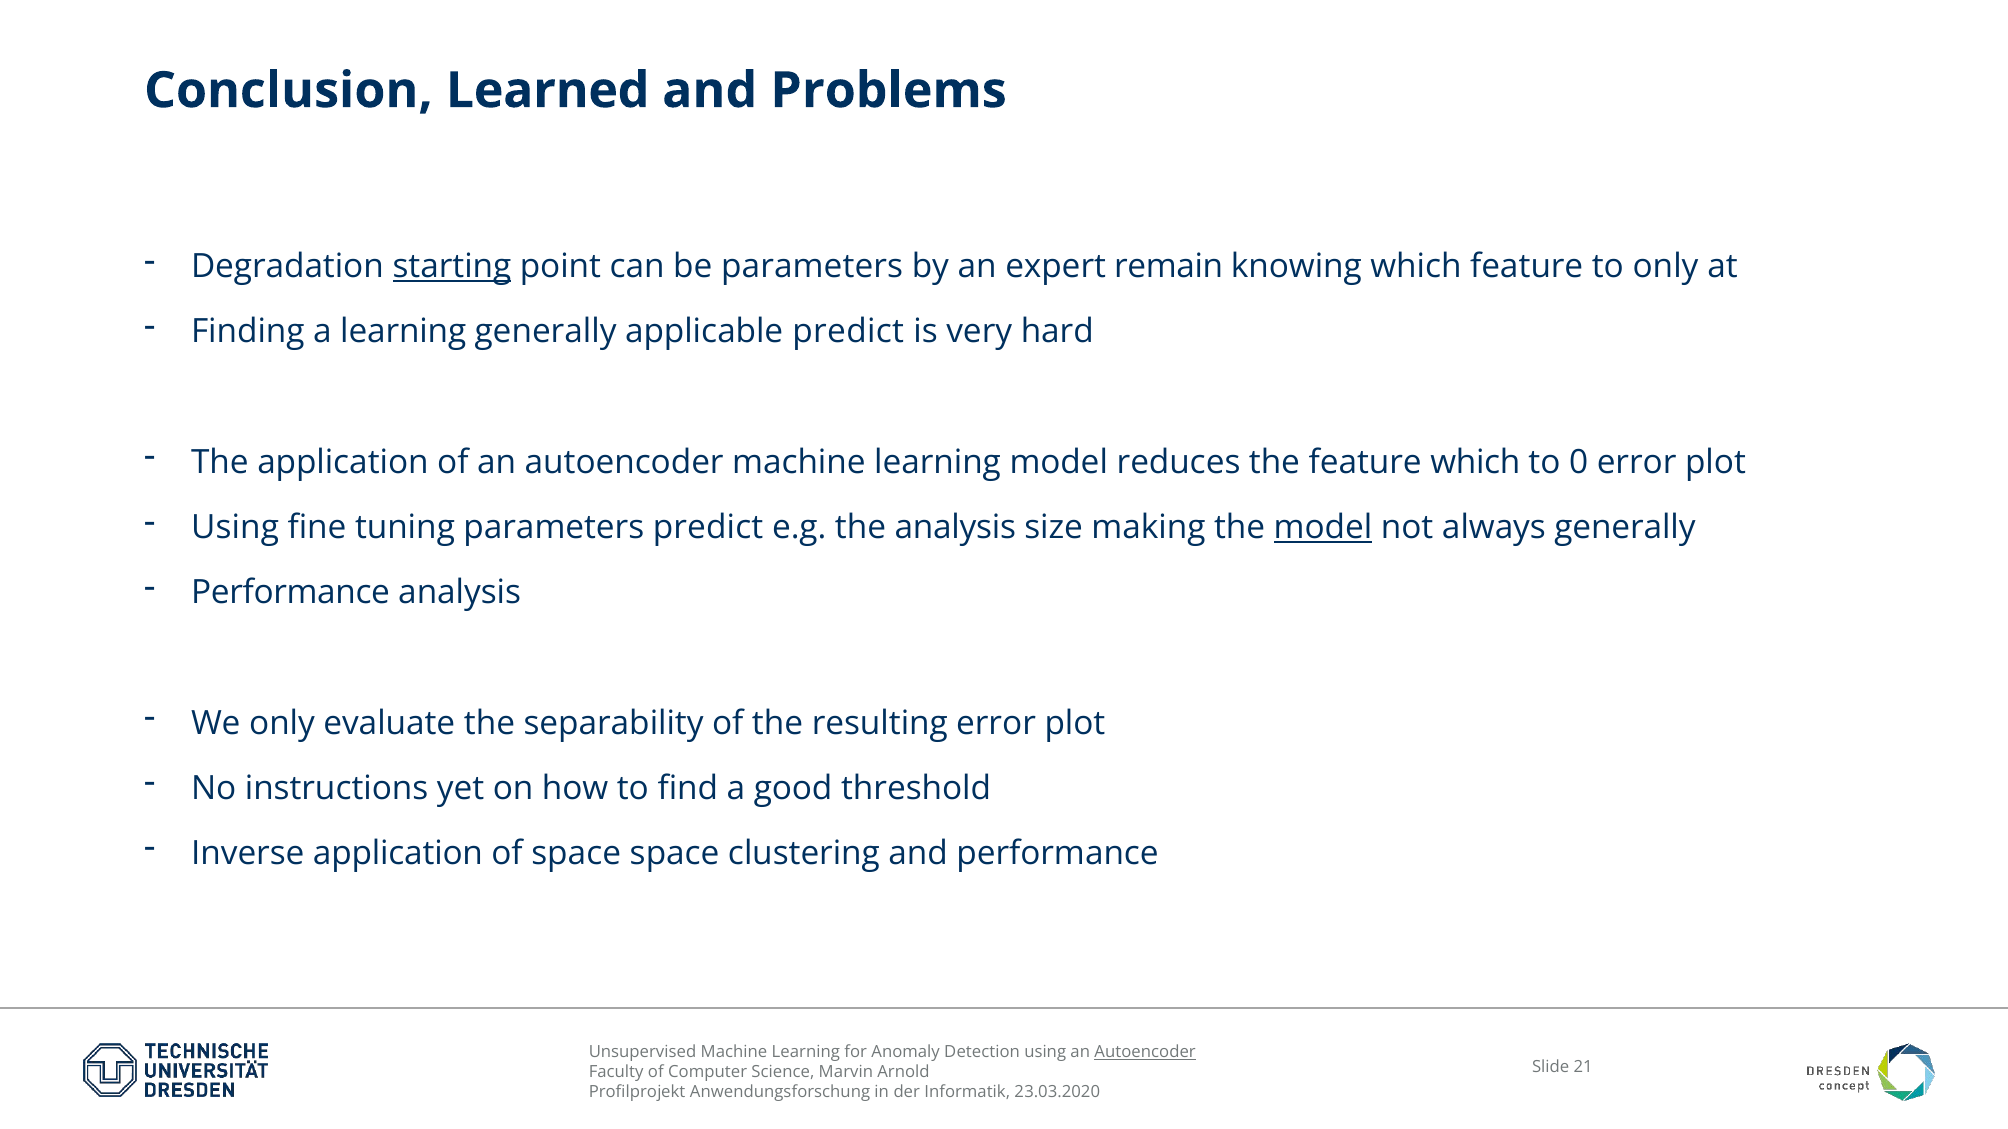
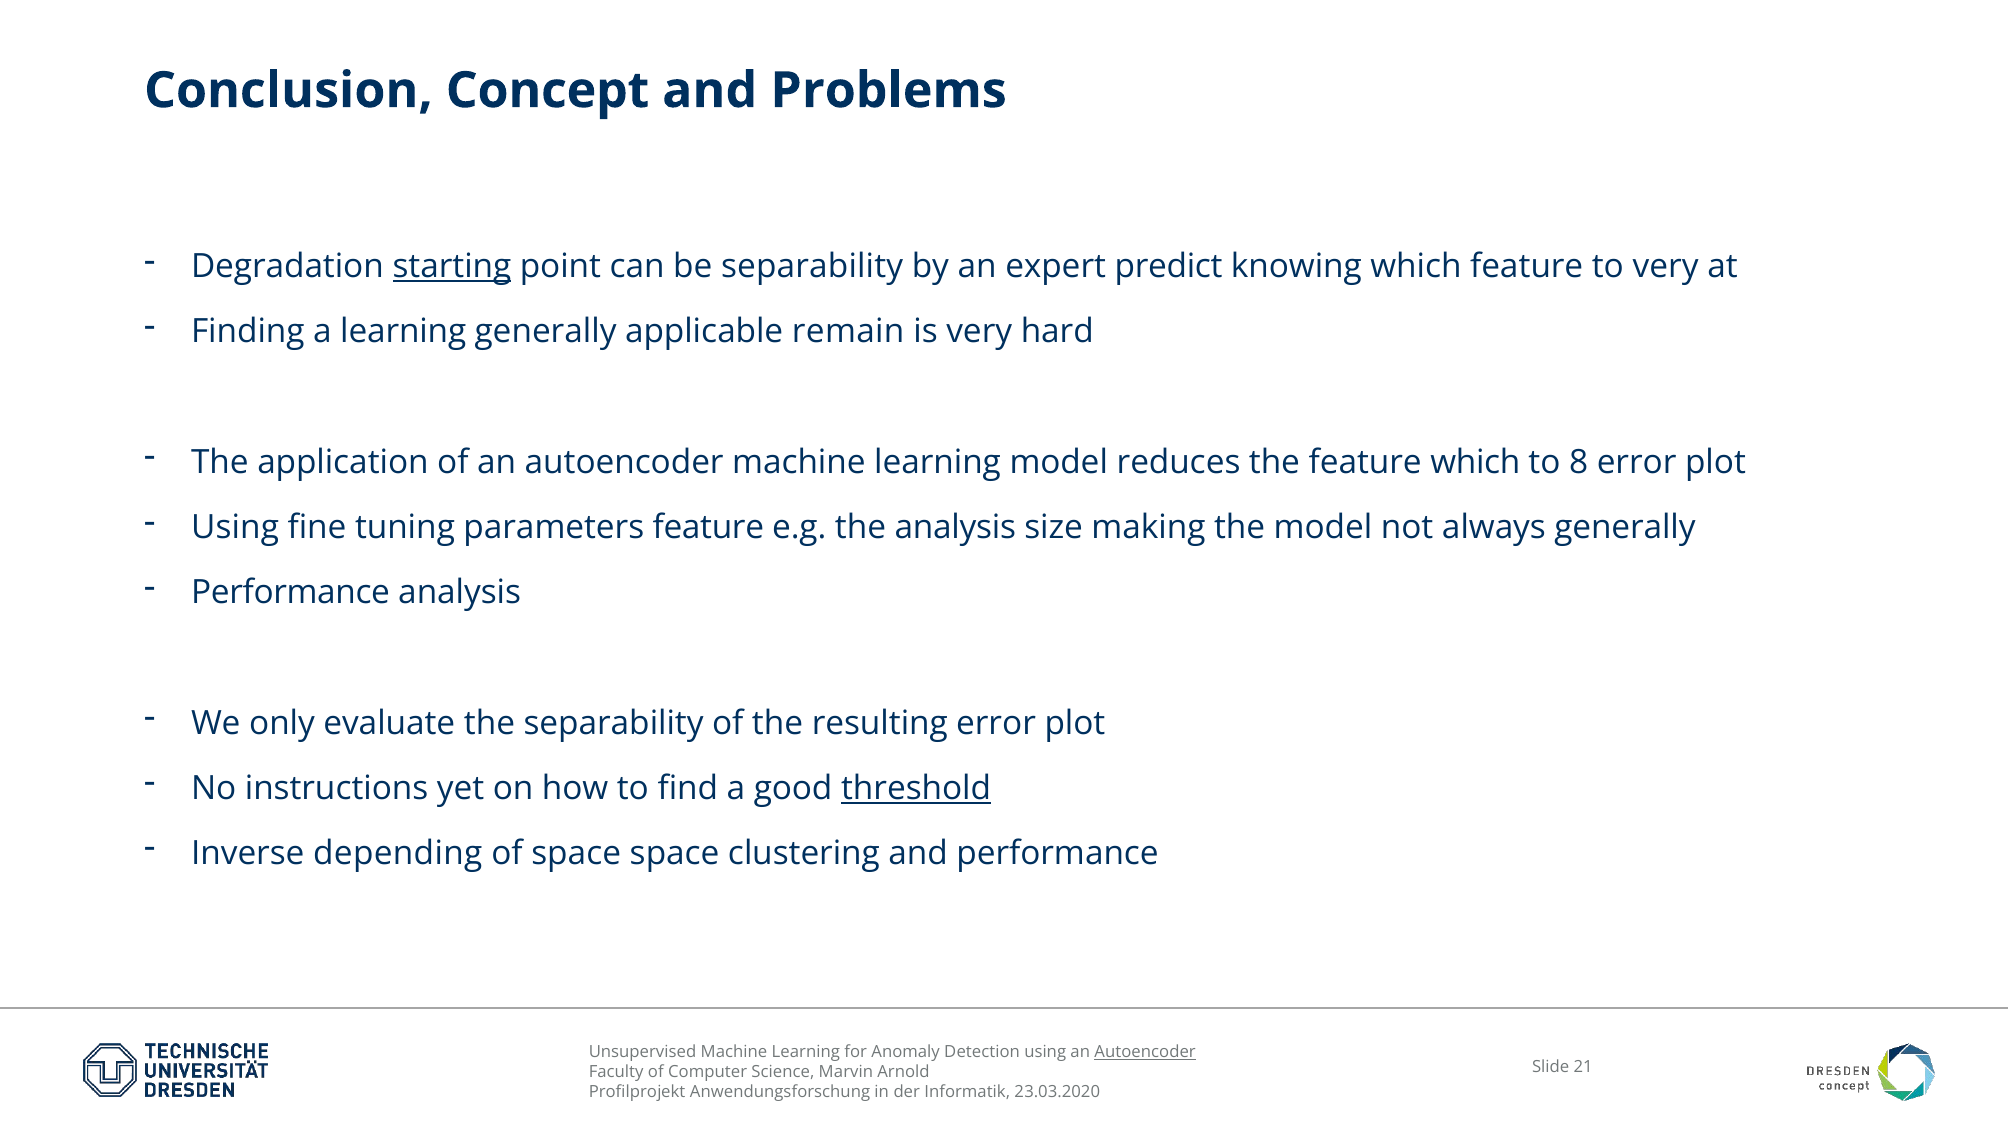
Learned: Learned -> Concept (548, 91)
be parameters: parameters -> separability (812, 267)
remain: remain -> predict (1169, 267)
to only: only -> very (1666, 267)
applicable predict: predict -> remain (848, 332)
0: 0 -> 8 (1579, 463)
parameters predict: predict -> feature (708, 528)
model underline: present -> none (1323, 528)
threshold underline: none -> present (916, 789)
Inverse application: application -> depending (398, 854)
